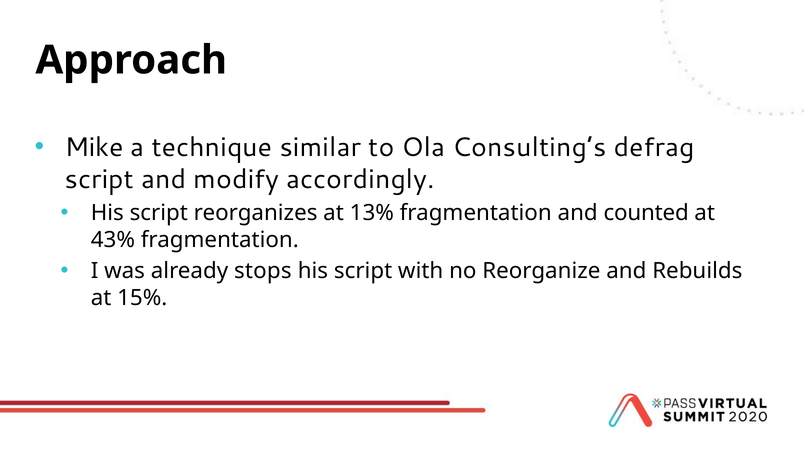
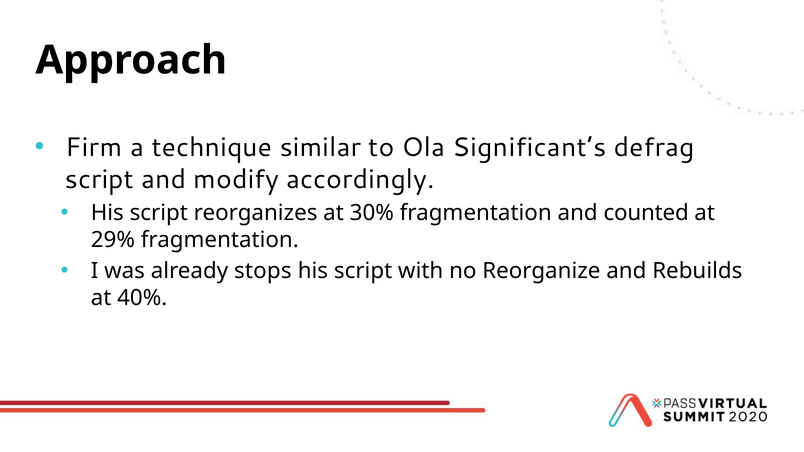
Mike: Mike -> Firm (94, 147)
Consulting’s: Consulting’s -> Significant’s (529, 147)
13%: 13% -> 30% (372, 213)
43%: 43% -> 29% (113, 240)
15%: 15% -> 40% (142, 298)
